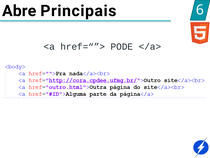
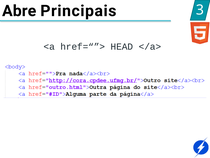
6: 6 -> 3 (200, 10)
PODE: PODE -> HEAD (122, 47)
